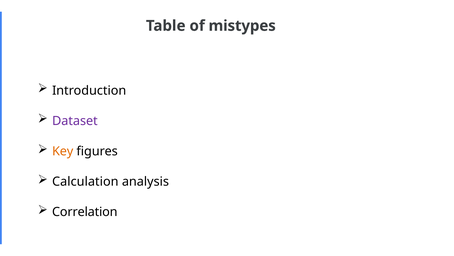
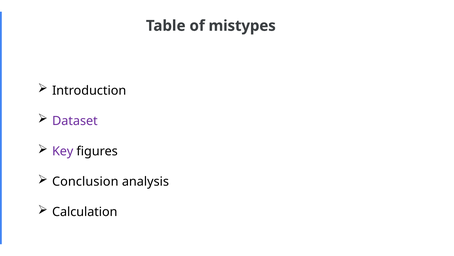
Key colour: orange -> purple (63, 151)
Calculation: Calculation -> Conclusion (85, 181)
Correlation: Correlation -> Calculation (85, 211)
